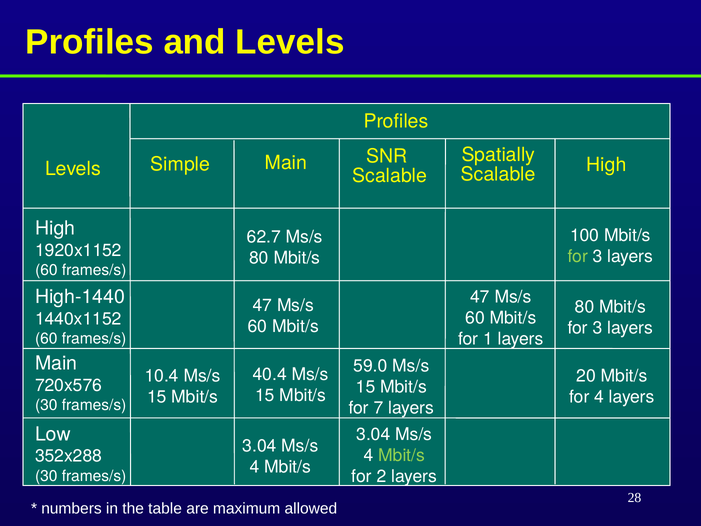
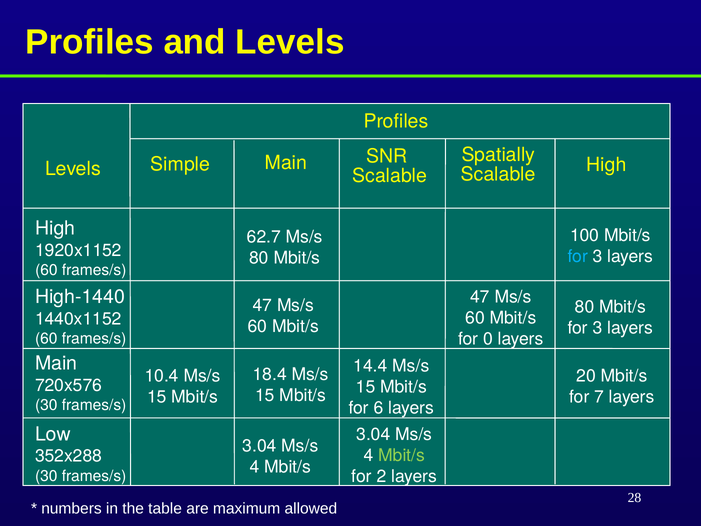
for colour: light green -> light blue (578, 256)
1: 1 -> 0 (488, 339)
59.0: 59.0 -> 14.4 (371, 366)
40.4: 40.4 -> 18.4 (270, 374)
for 4: 4 -> 7 (599, 397)
7: 7 -> 6 (379, 408)
